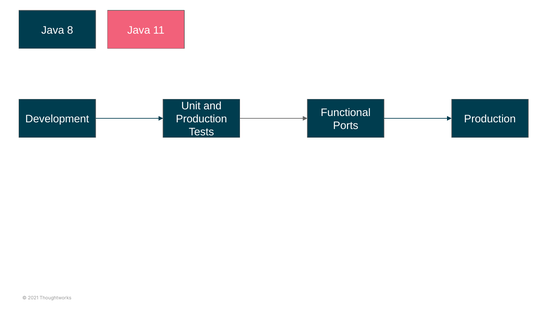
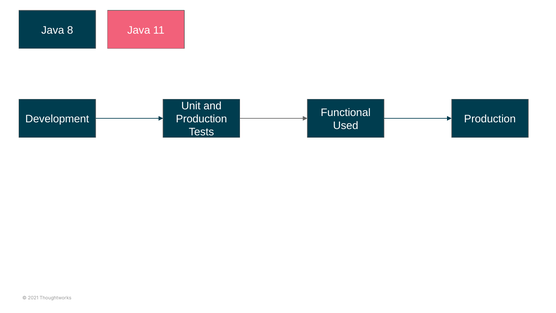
Ports: Ports -> Used (346, 125)
